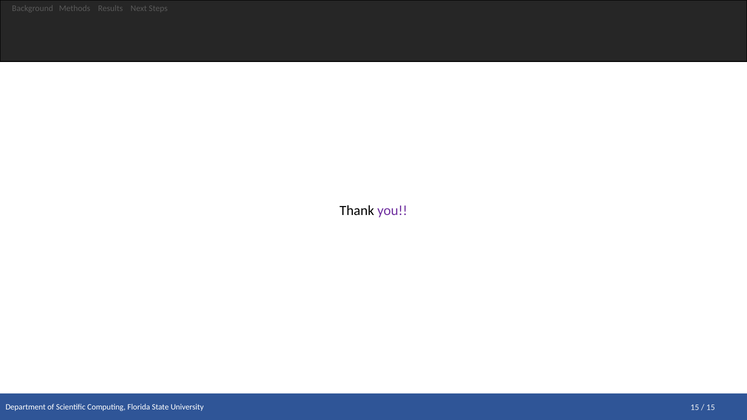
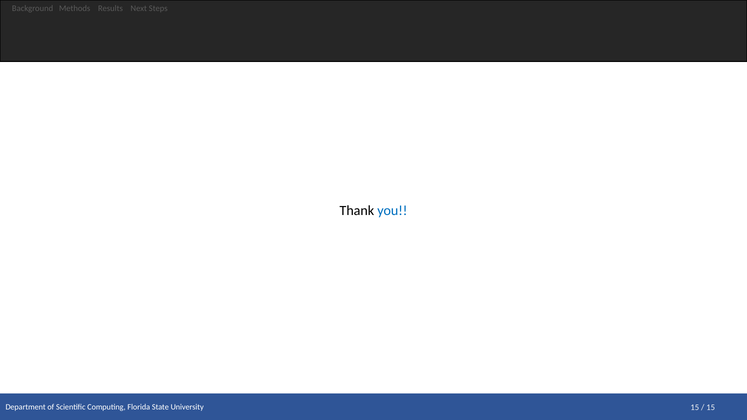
you colour: purple -> blue (392, 211)
